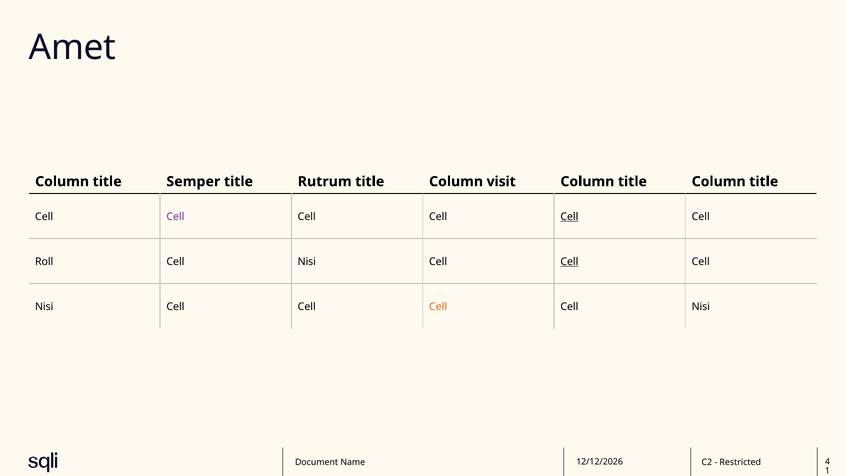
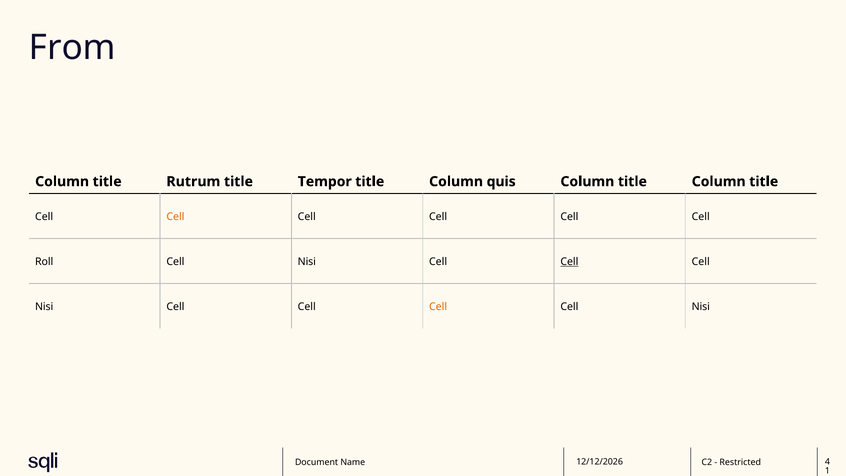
Amet: Amet -> From (72, 48)
Semper: Semper -> Rutrum (193, 182)
Rutrum: Rutrum -> Tempor (325, 182)
visit: visit -> quis (501, 182)
Cell colour: purple -> orange (175, 217)
Cell underline: present -> none (569, 217)
